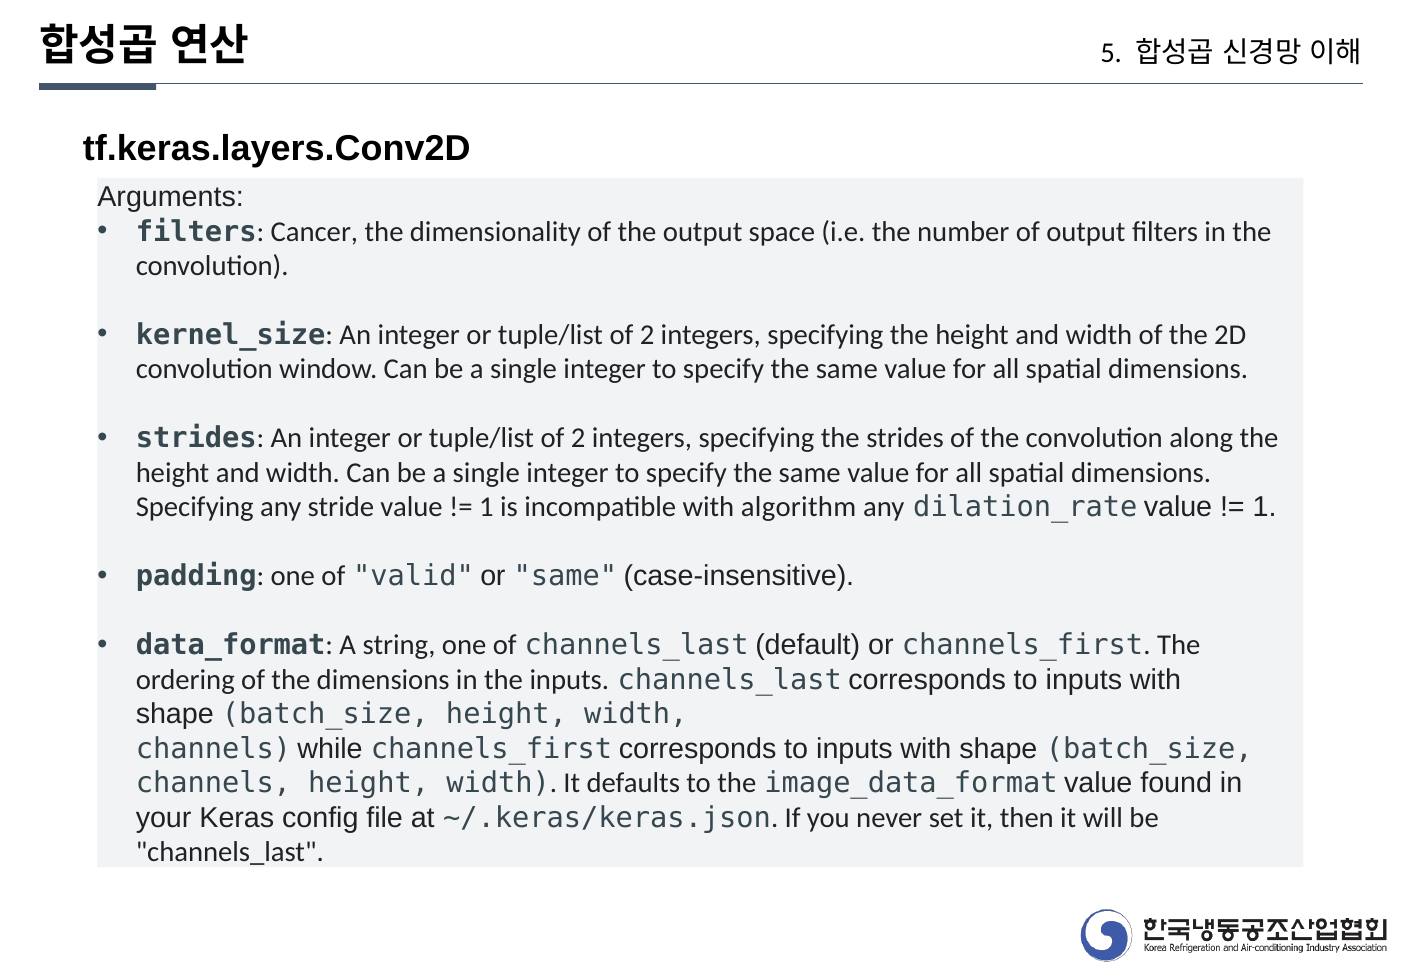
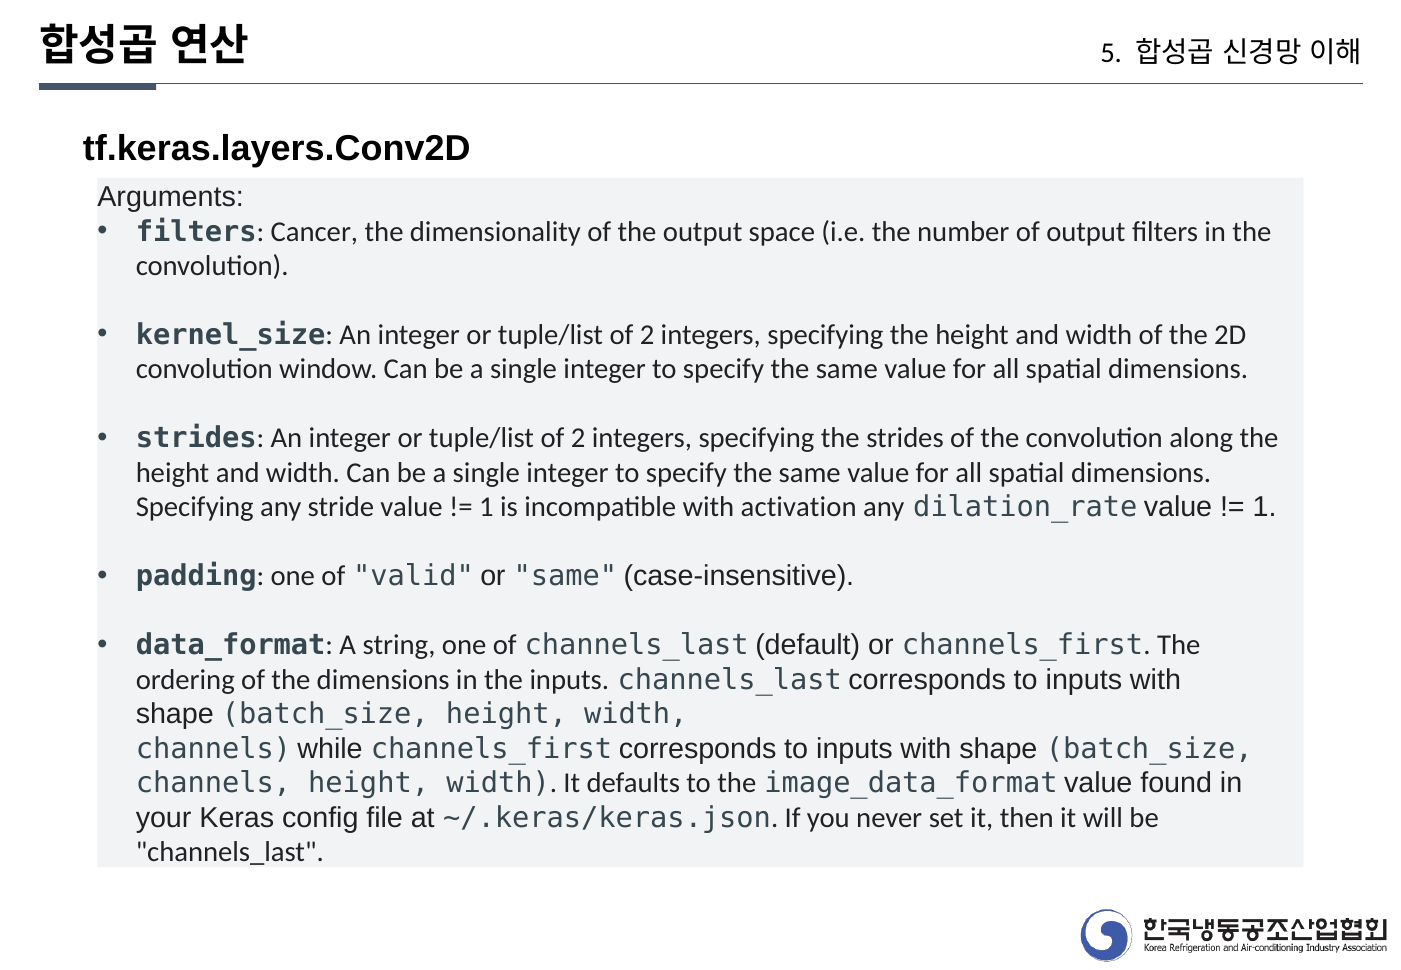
algorithm: algorithm -> activation (799, 507)
